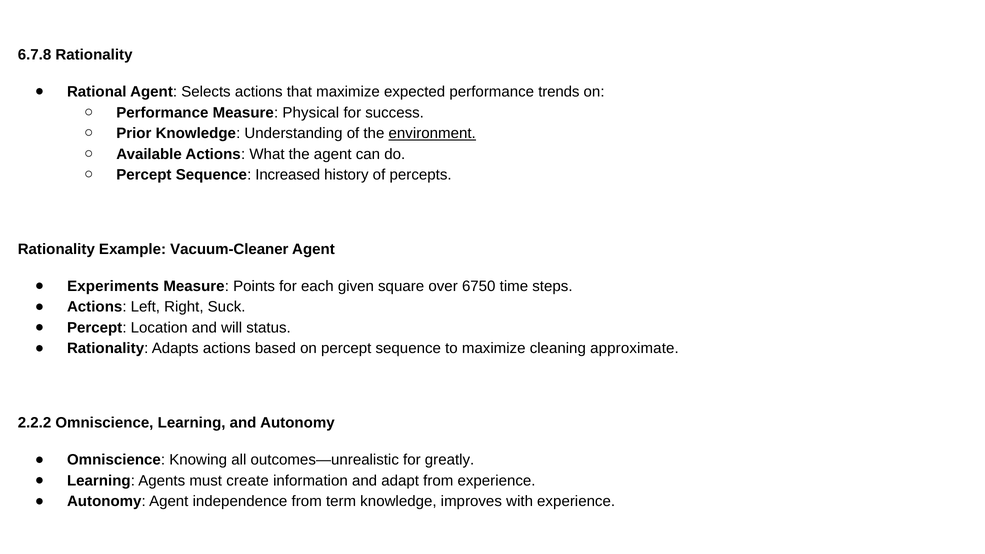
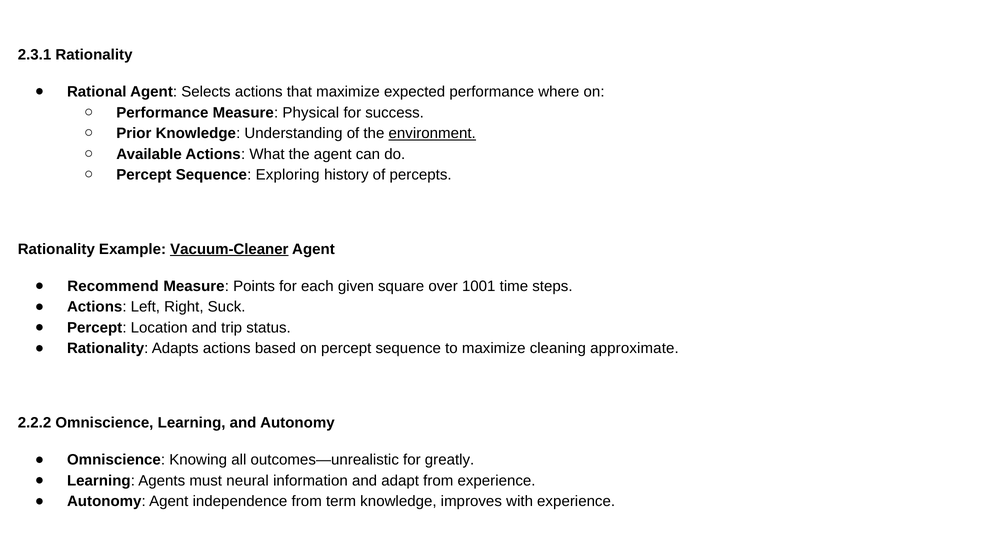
6.7.8: 6.7.8 -> 2.3.1 (35, 55)
trends: trends -> where (559, 92)
Increased: Increased -> Exploring (288, 175)
Vacuum-Cleaner underline: none -> present (229, 249)
Experiments: Experiments -> Recommend (113, 286)
6750: 6750 -> 1001 (479, 286)
will: will -> trip (232, 328)
create: create -> neural (248, 481)
